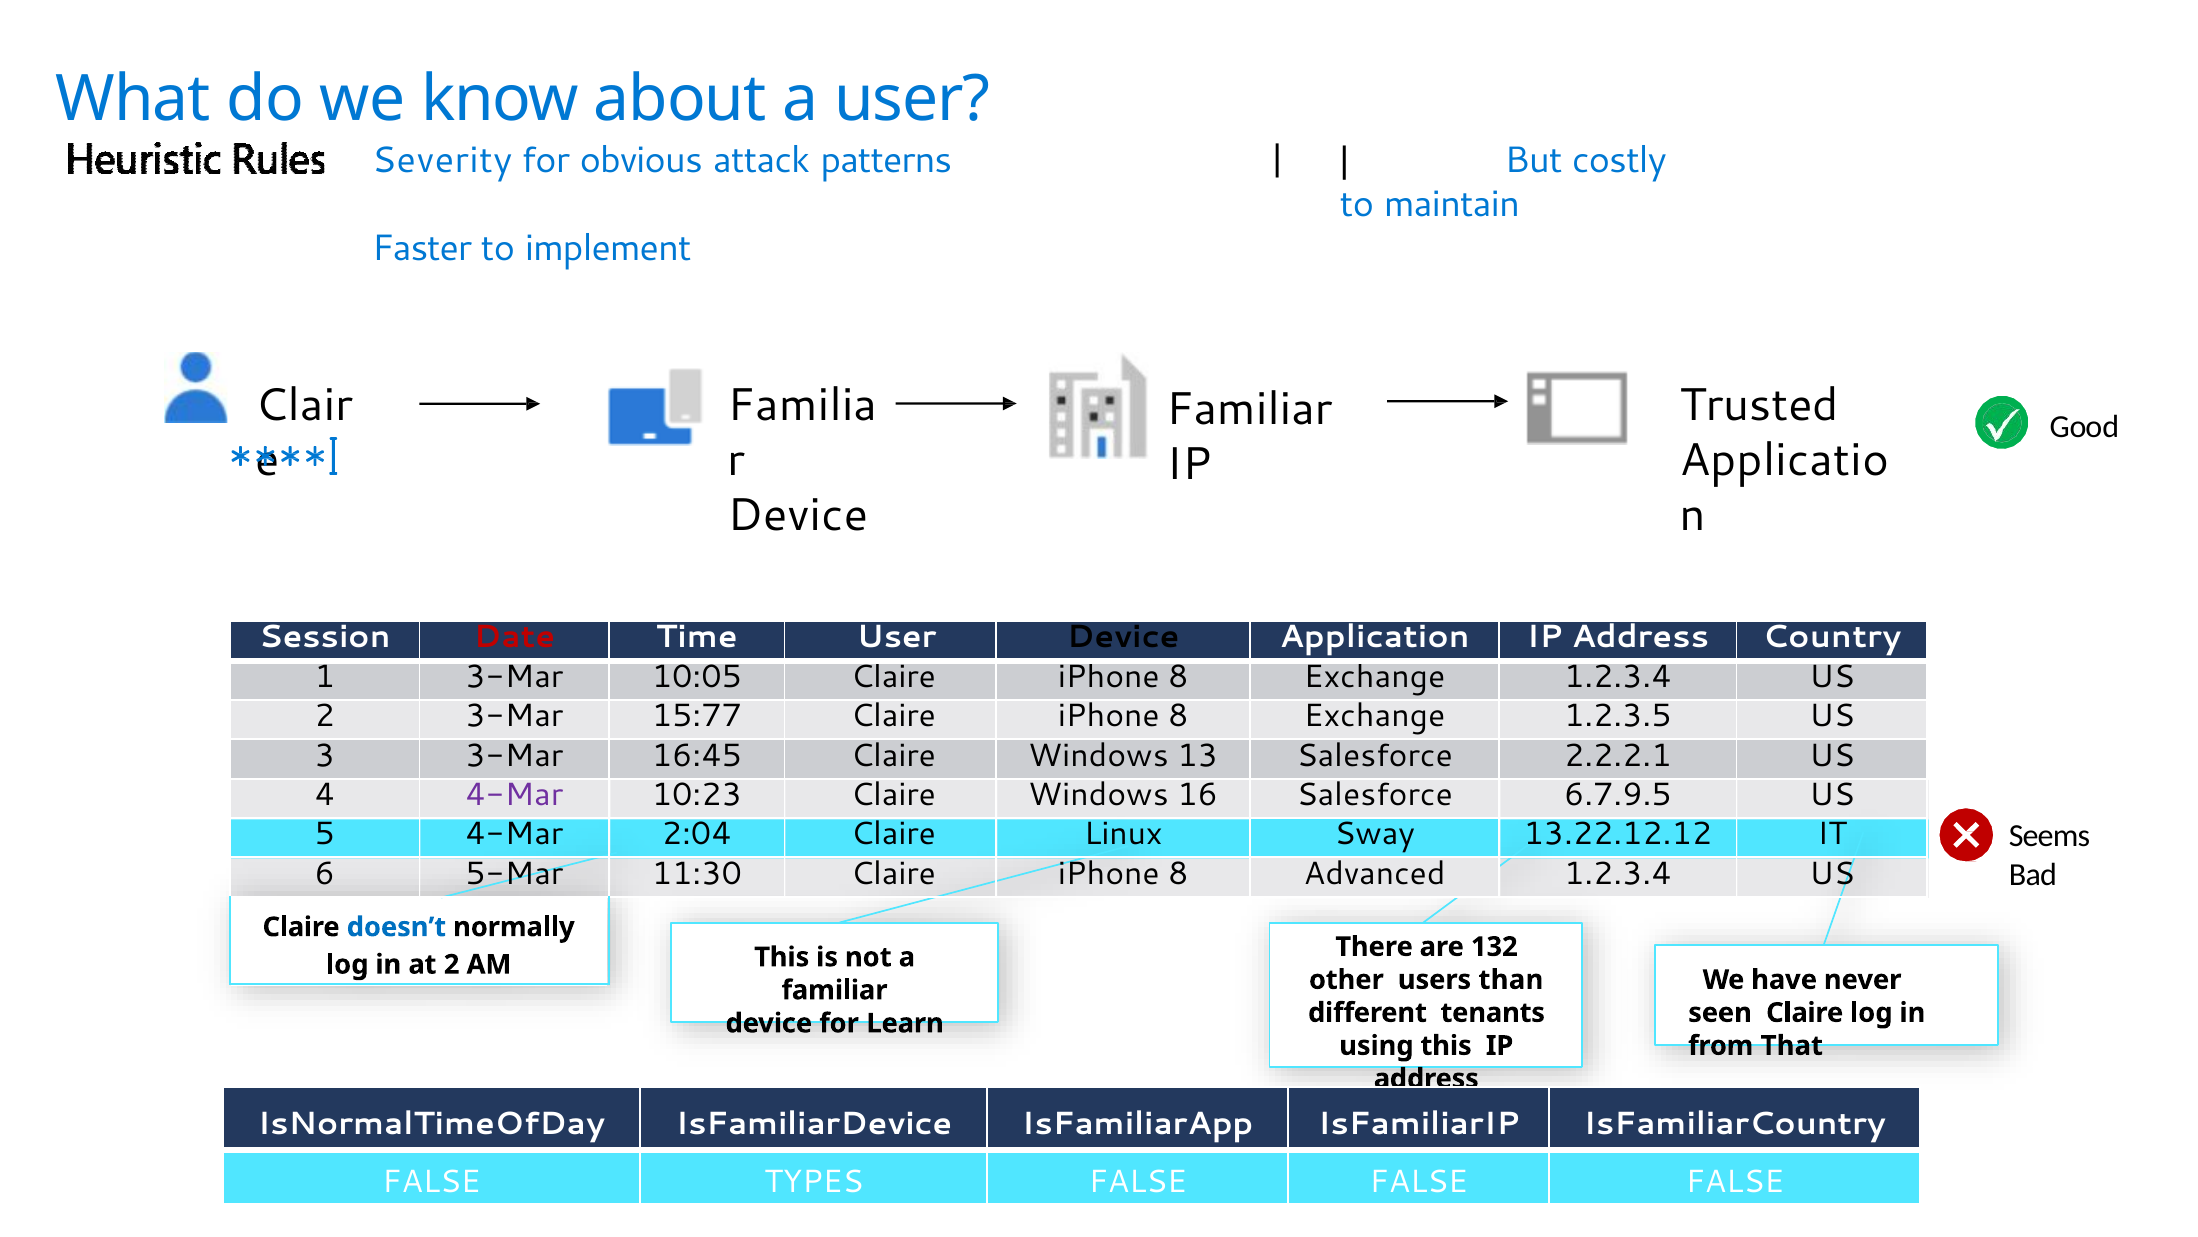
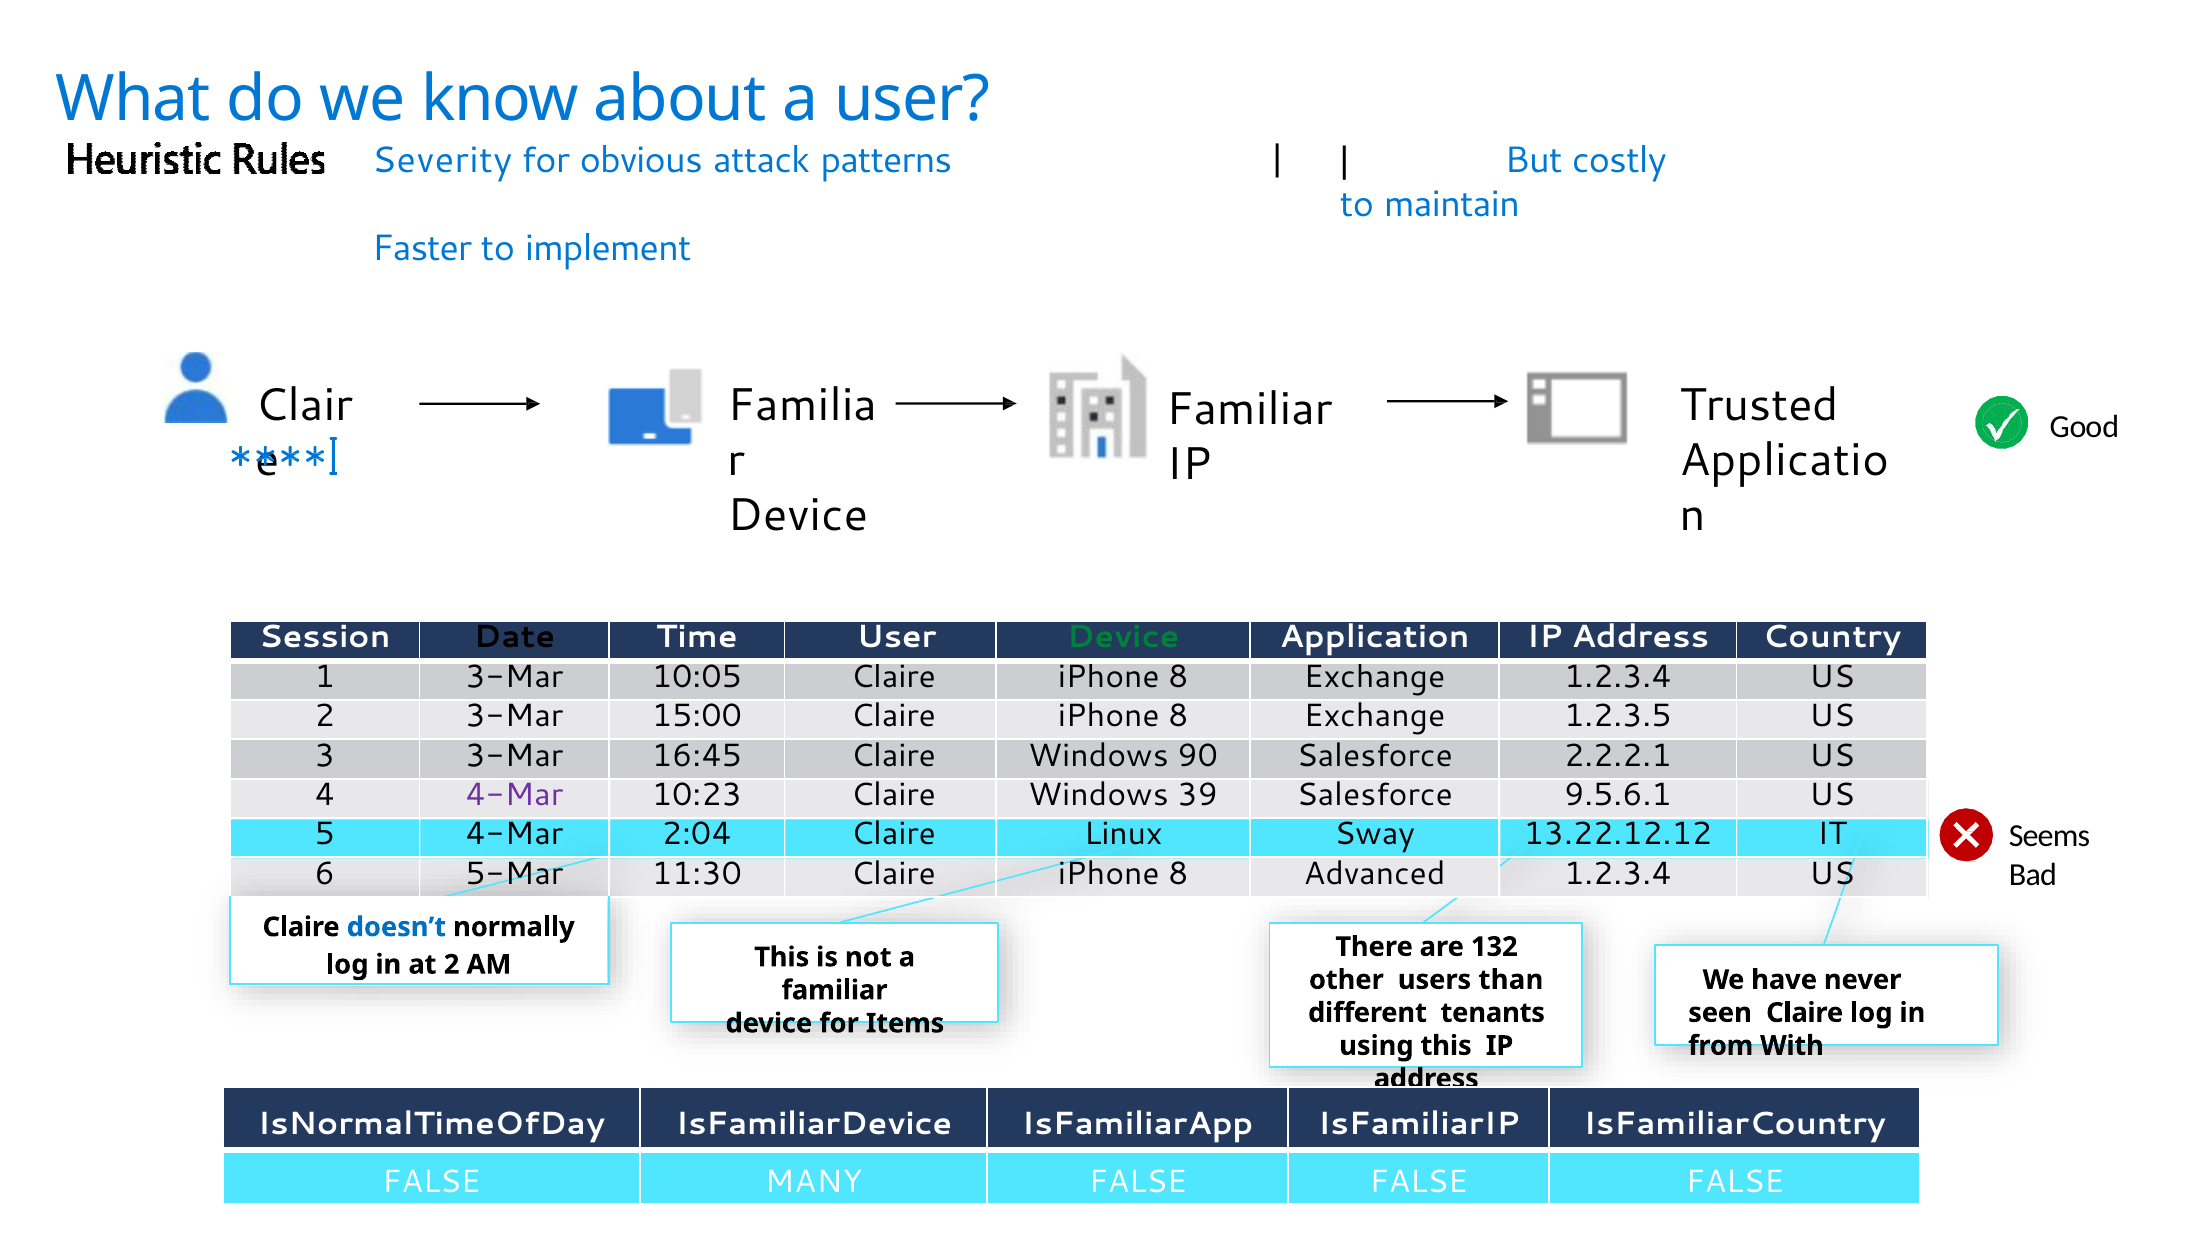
Date colour: red -> black (514, 637)
Device colour: black -> green (1123, 637)
15:77: 15:77 -> 15:00 (697, 716)
13: 13 -> 90 (1198, 755)
16: 16 -> 39 (1198, 794)
6.7.9.5: 6.7.9.5 -> 9.5.6.1 (1618, 794)
Learn: Learn -> Items (905, 1023)
That: That -> With (1792, 1045)
TYPES: TYPES -> MANY (814, 1181)
